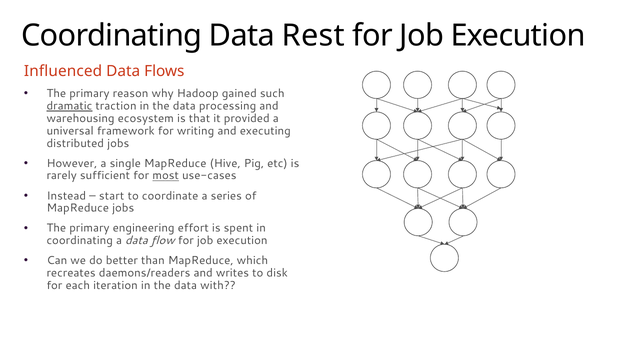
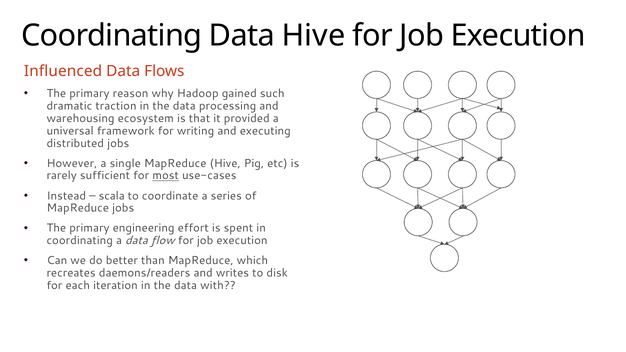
Data Rest: Rest -> Hive (314, 36)
dramatic underline: present -> none (69, 106)
start: start -> scala (112, 196)
